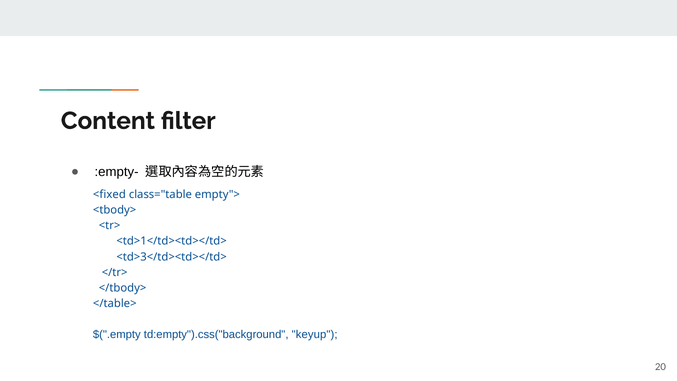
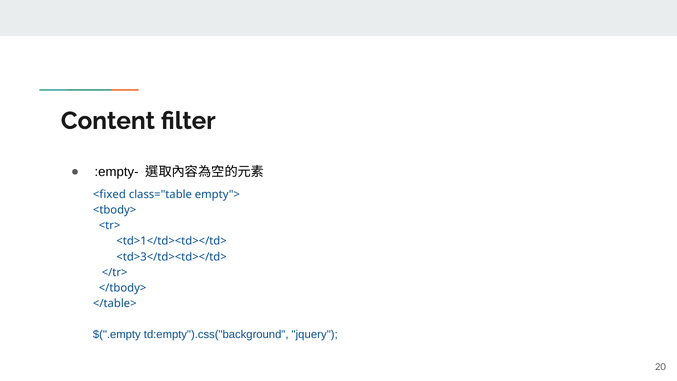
keyup: keyup -> jquery (315, 335)
